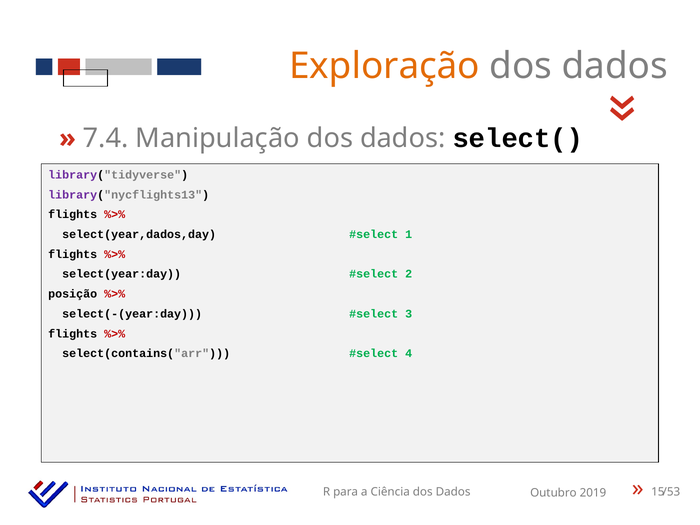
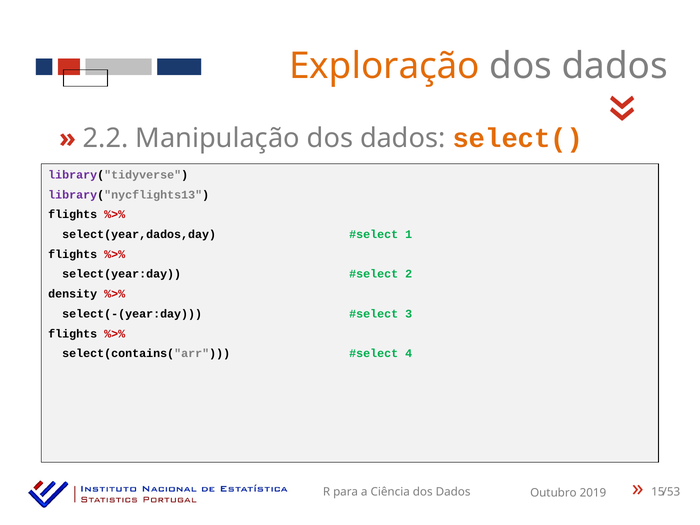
7.4: 7.4 -> 2.2 (106, 138)
select( colour: black -> orange (518, 138)
posição: posição -> density (73, 294)
